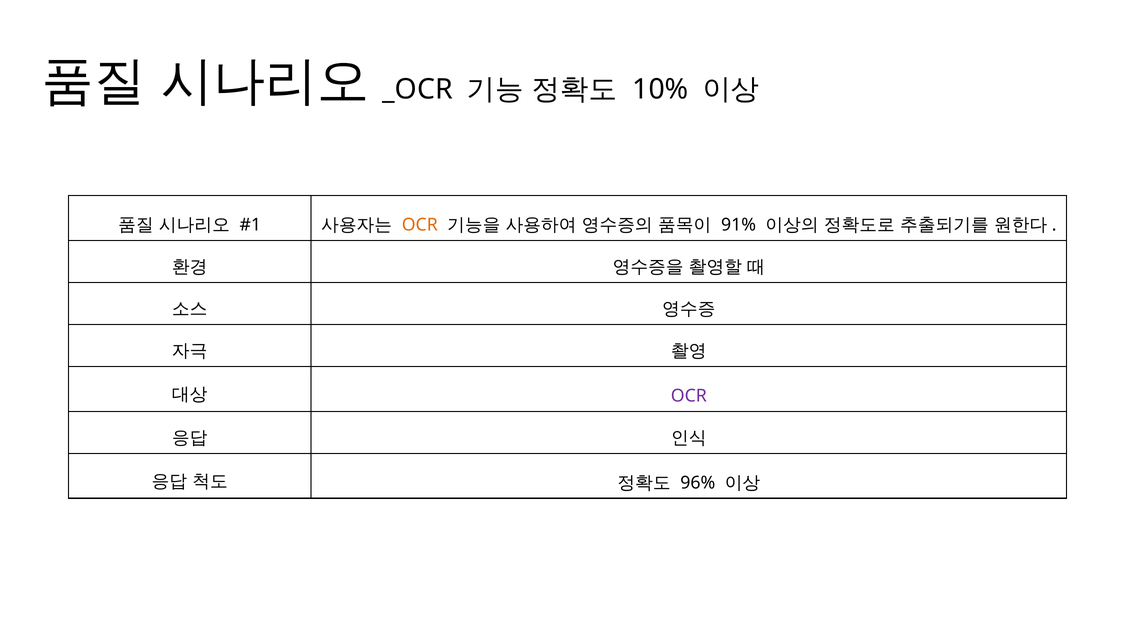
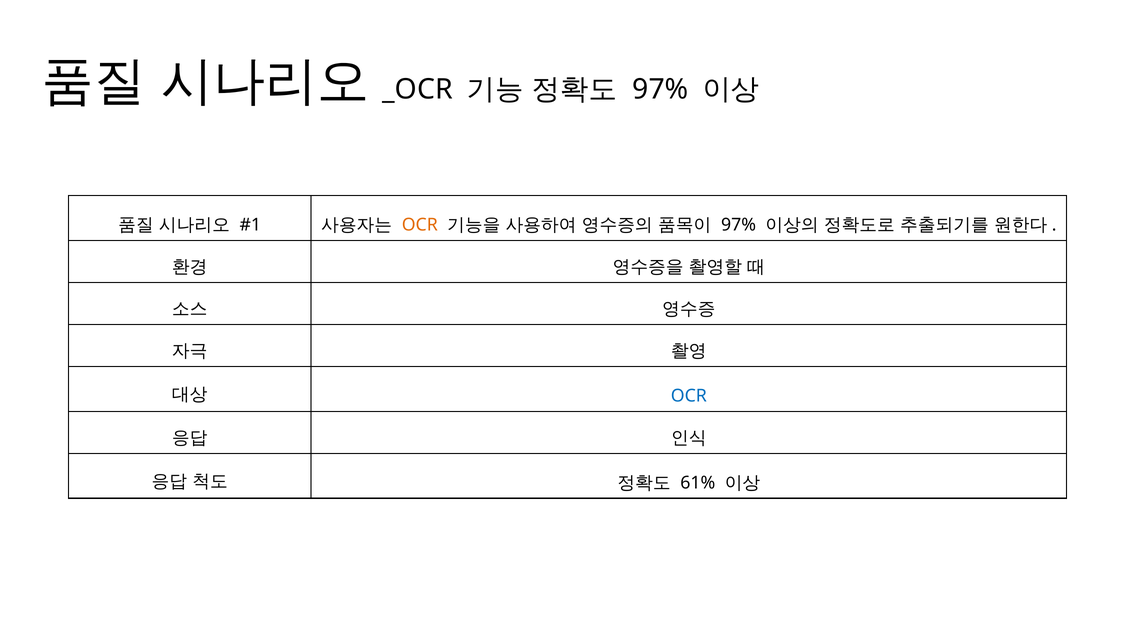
10%: 10% -> 97% (660, 89)
91%: 91% -> 97% (739, 225)
OCR colour: purple -> blue (689, 396)
96%: 96% -> 61% (698, 482)
